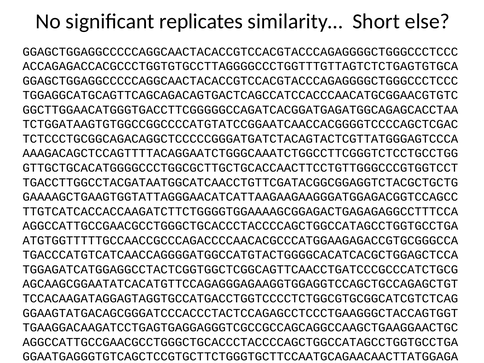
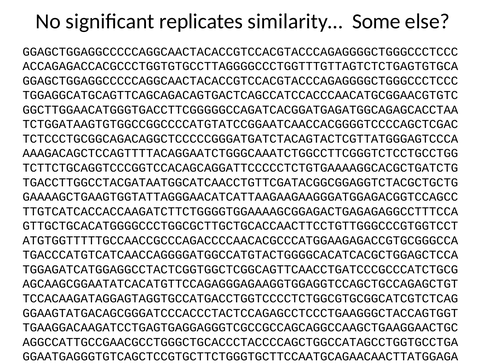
Short: Short -> Some (376, 22)
GTTGCTGCACATGGGGCCCTGGCGCTTGCTGCACCAACTTCCTGTTGGGCCCGTGGTCCT: GTTGCTGCACATGGGGCCCTGGCGCTTGCTGCACCAACTTCCTGTTGGGCCCGTGGTCCT -> TCTTCTGCAGGTCCCGGTCCACAGCAGGATTCCCCCTCTGTGAAAAGGCACGCTGATCTG (240, 168)
AGGCCATTGCCGAACGCCTGGGCTGCACCCTACCCCAGCTGGCCATAGCCTGGTGCCTGA: AGGCCATTGCCGAACGCCTGGGCTGCACCCTACCCCAGCTGGCCATAGCCTGGTGCCTGA -> GTTGCTGCACATGGGGCCCTGGCGCTTGCTGCACCAACTTCCTGTTGGGCCCGTGGTCCT (240, 226)
